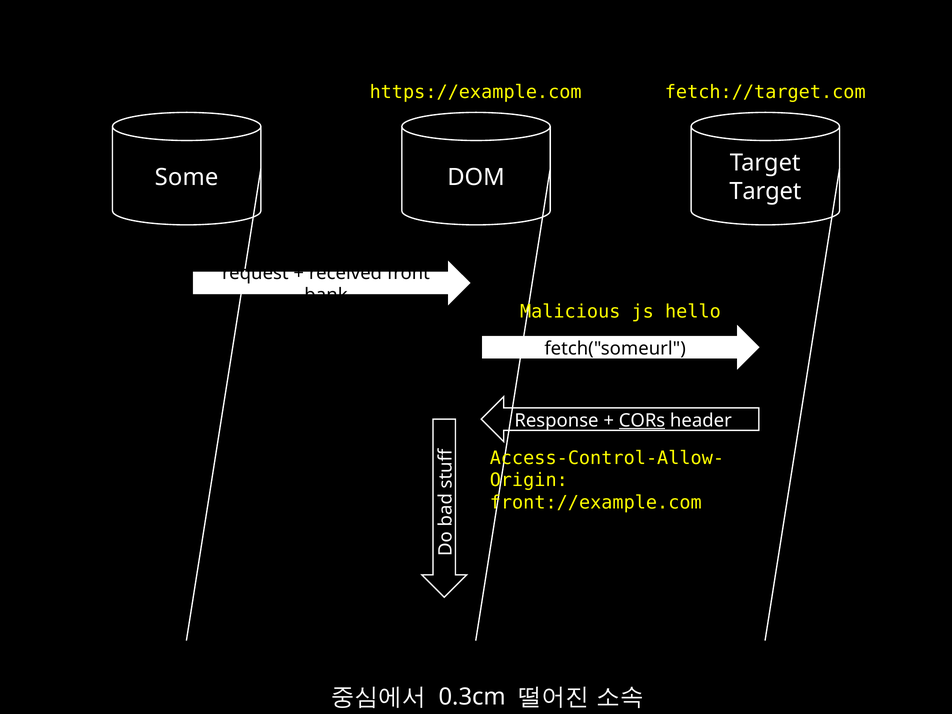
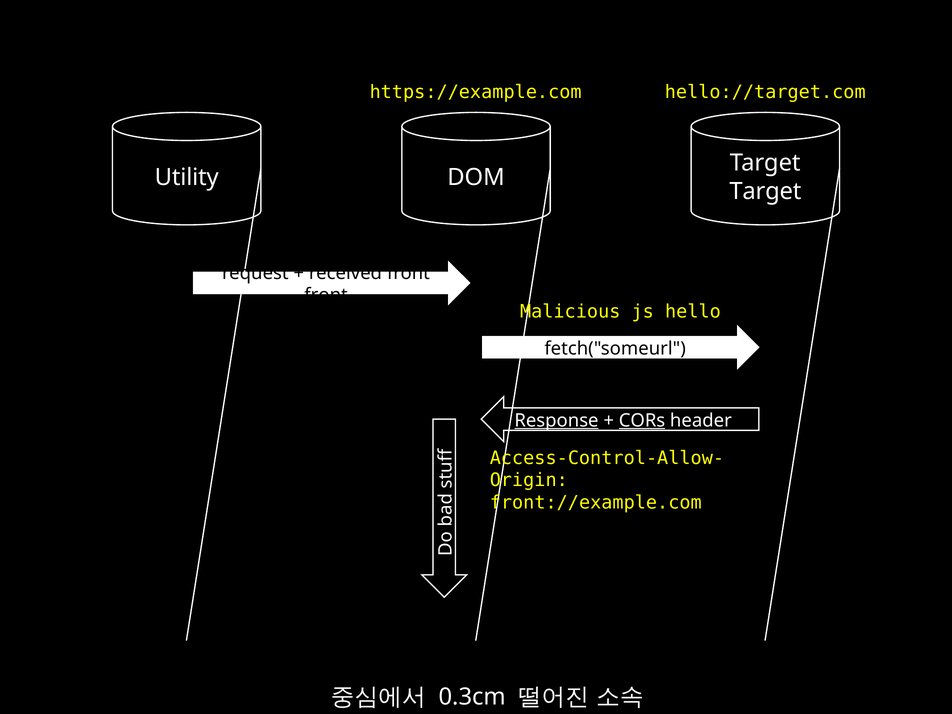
fetch://target.com: fetch://target.com -> hello://target.com (765, 92)
Some: Some -> Utility (187, 177)
bank: bank -> front (326, 295)
Response underline: none -> present (556, 420)
